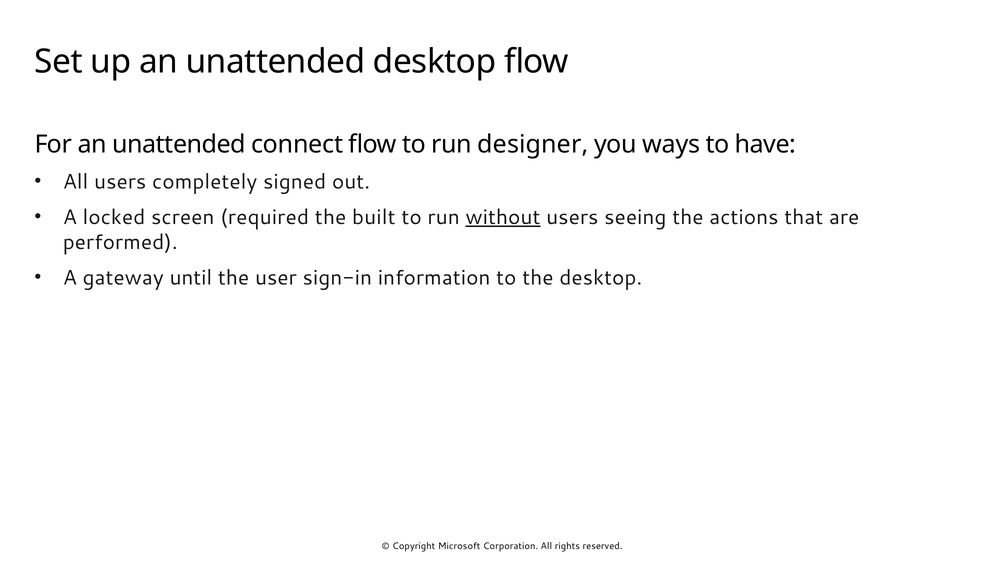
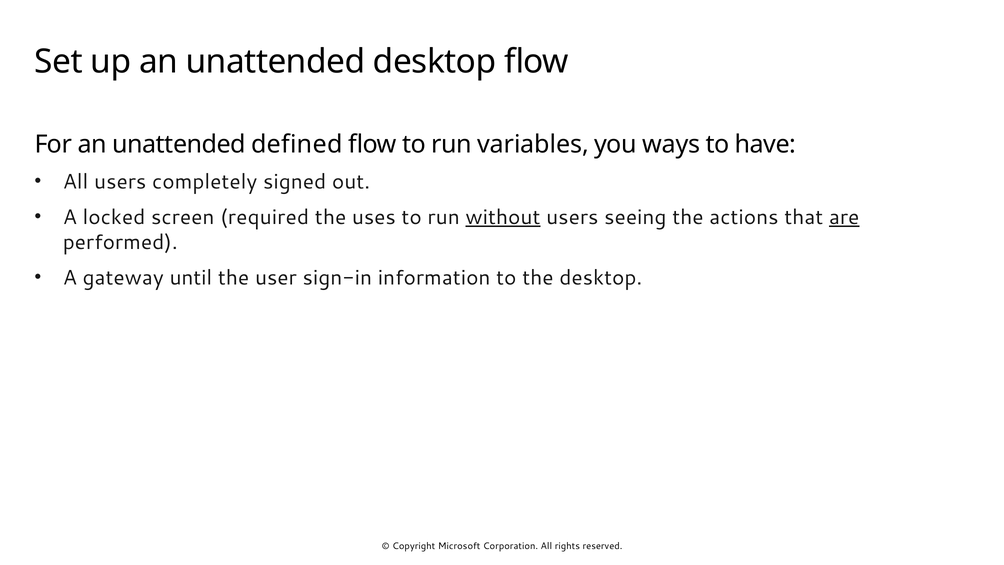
connect: connect -> defined (297, 144)
designer: designer -> variables (533, 144)
built: built -> uses (374, 217)
are underline: none -> present (844, 217)
